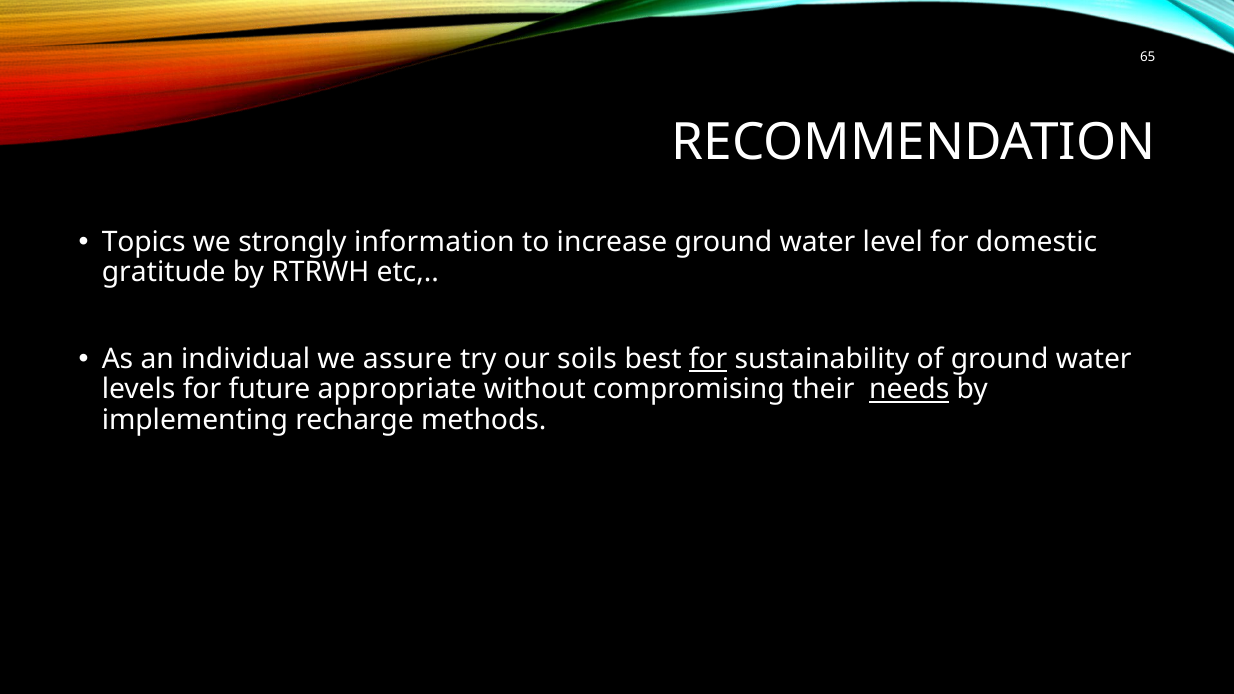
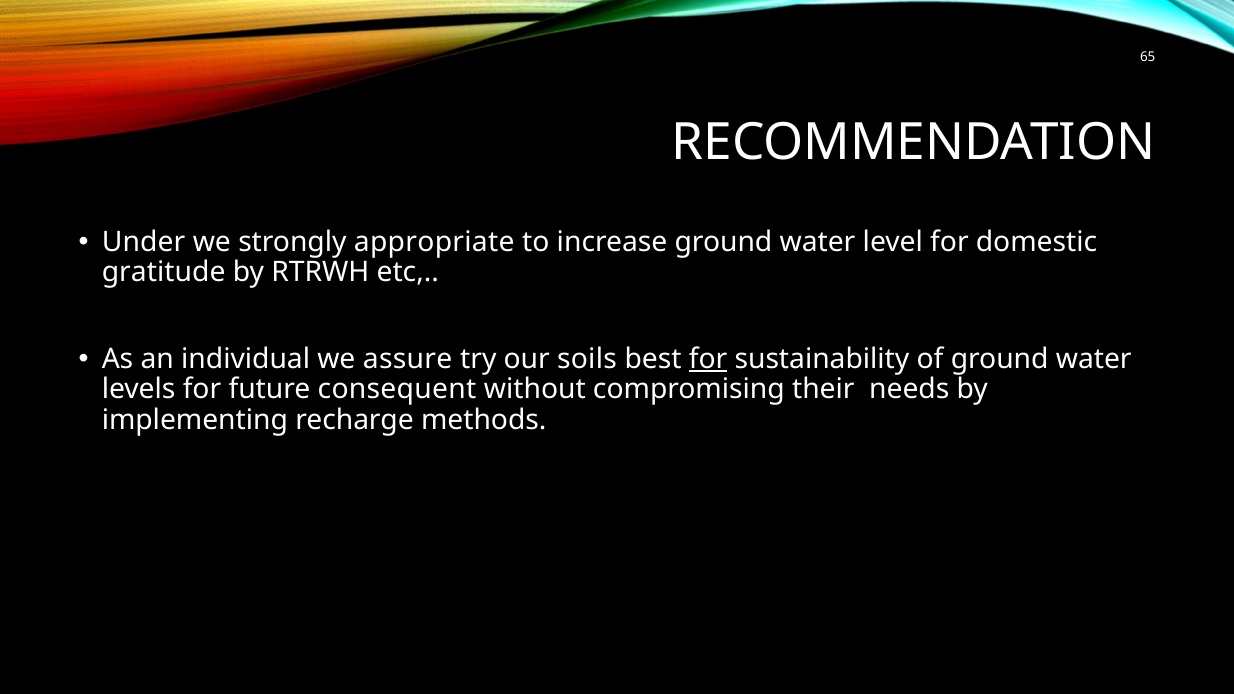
Topics: Topics -> Under (144, 242)
information: information -> appropriate (434, 242)
appropriate: appropriate -> consequent (397, 390)
needs underline: present -> none (909, 390)
